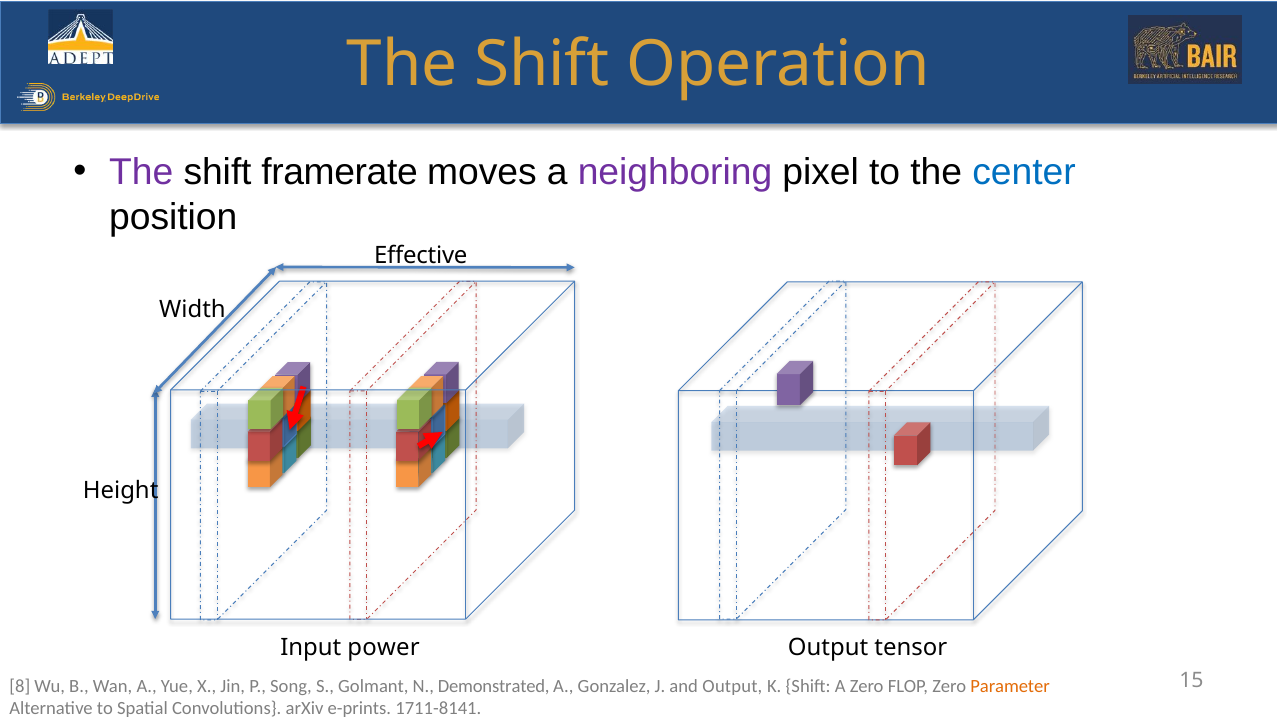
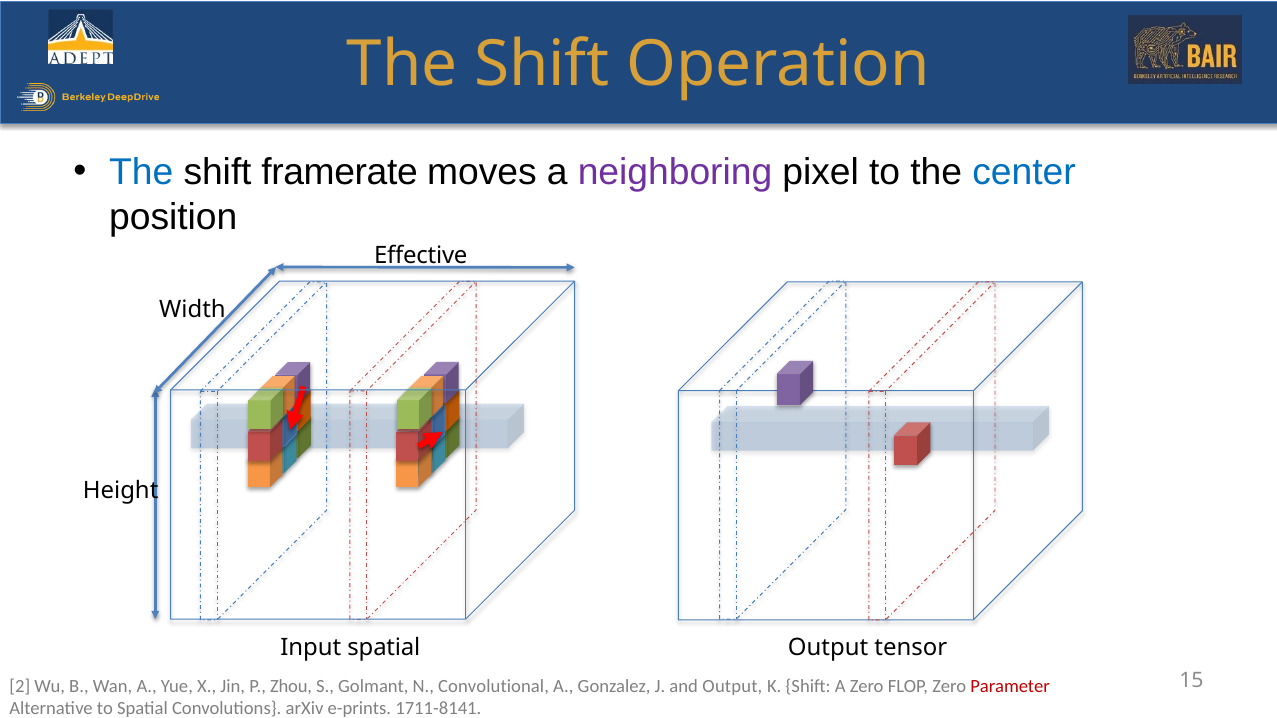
The colour: purple -> blue (141, 172)
Input power: power -> spatial (384, 648)
8: 8 -> 2 (20, 686)
Song: Song -> Zhou (291, 686)
Demonstrated: Demonstrated -> Convolutional (494, 686)
Parameter colour: orange -> red (1010, 686)
